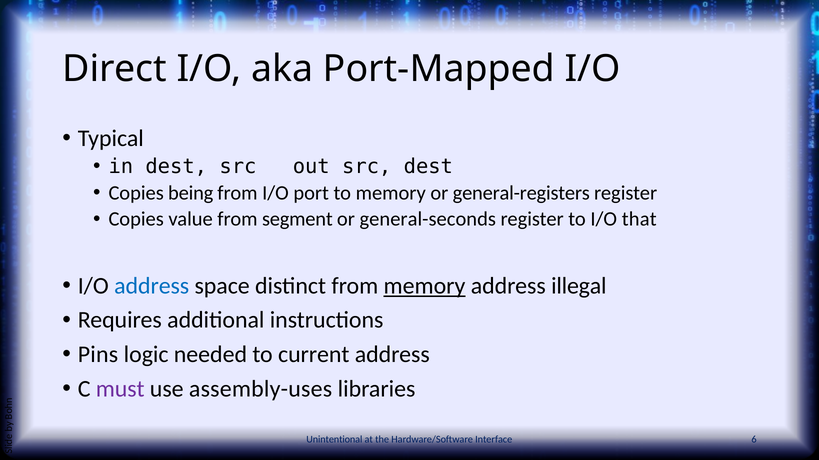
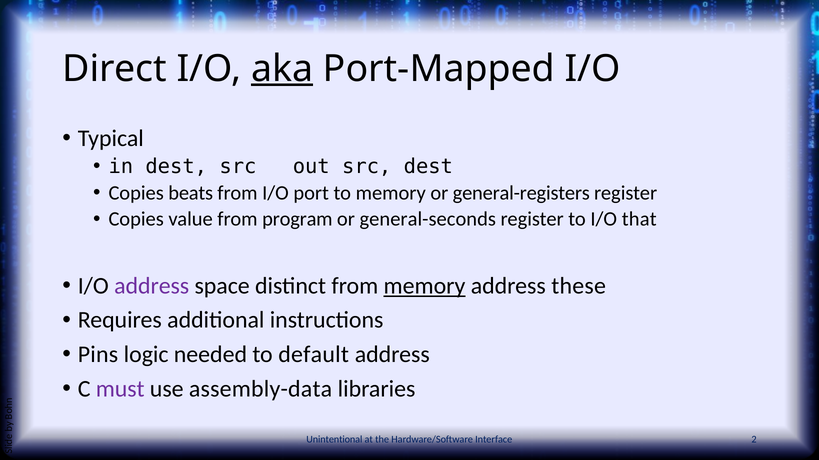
aka underline: none -> present (282, 69)
being: being -> beats (191, 193)
segment: segment -> program (297, 219)
address colour: blue -> purple (152, 286)
illegal: illegal -> these (579, 286)
current: current -> default (314, 355)
assembly-uses: assembly-uses -> assembly-data (261, 389)
6: 6 -> 2 (754, 440)
